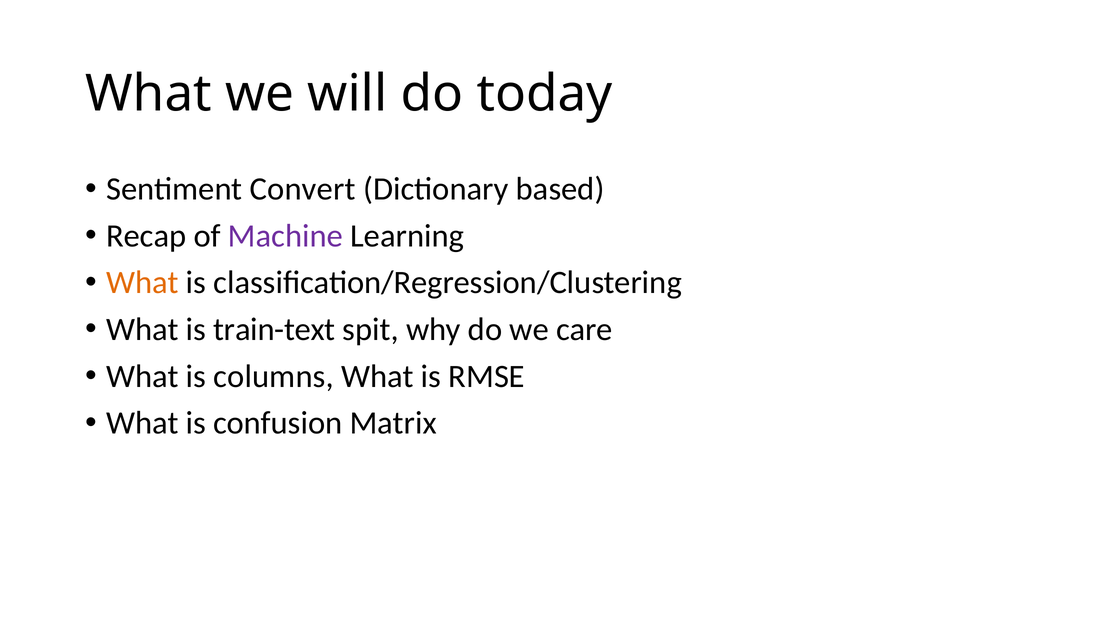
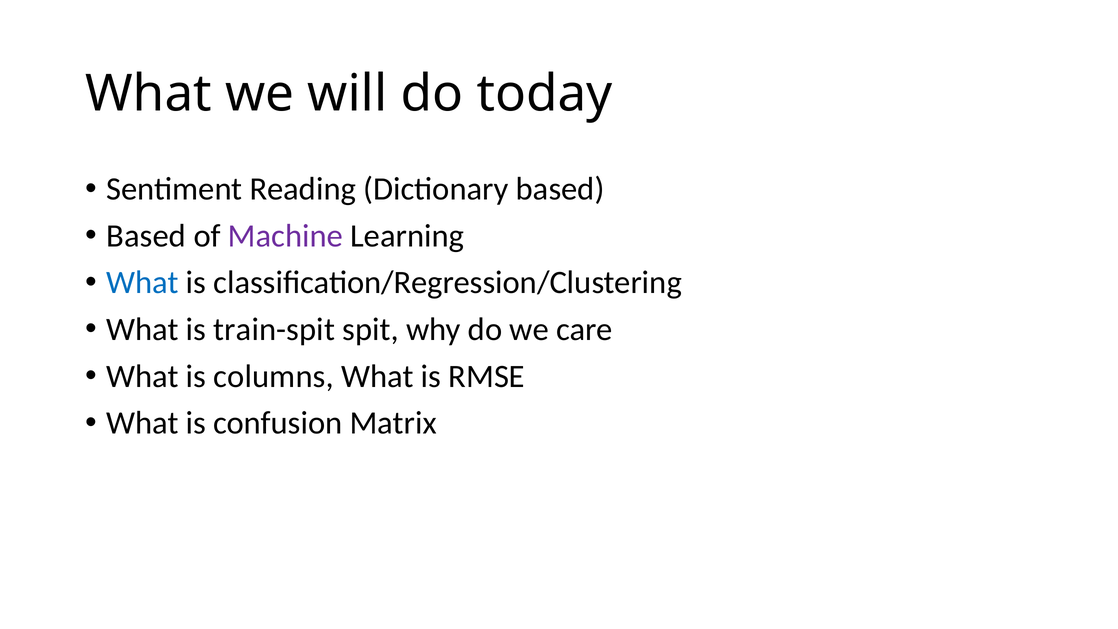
Convert: Convert -> Reading (303, 189)
Recap: Recap -> Based (146, 236)
What colour: orange -> blue (142, 283)
train-text: train-text -> train-spit (274, 329)
